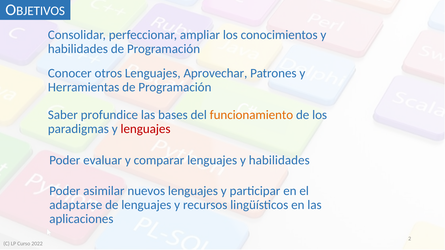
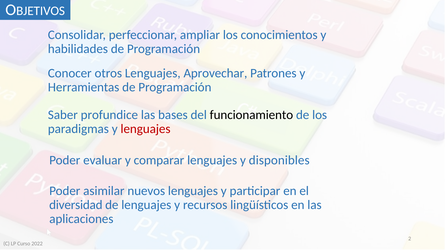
funcionamiento colour: orange -> black (251, 115)
lenguajes y habilidades: habilidades -> disponibles (279, 160)
adaptarse: adaptarse -> diversidad (76, 205)
